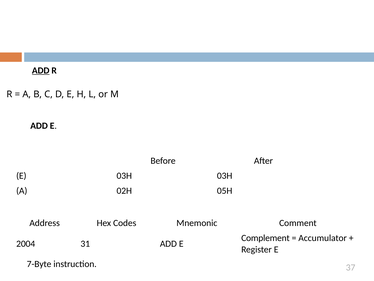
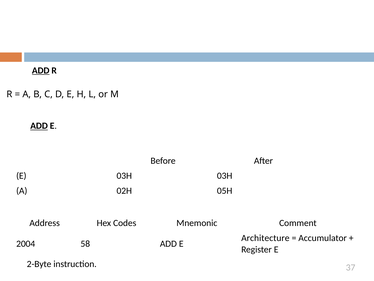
ADD underline: none -> present (39, 126)
Complement: Complement -> Architecture (265, 238)
31: 31 -> 58 (85, 243)
7-Byte: 7-Byte -> 2-Byte (39, 264)
